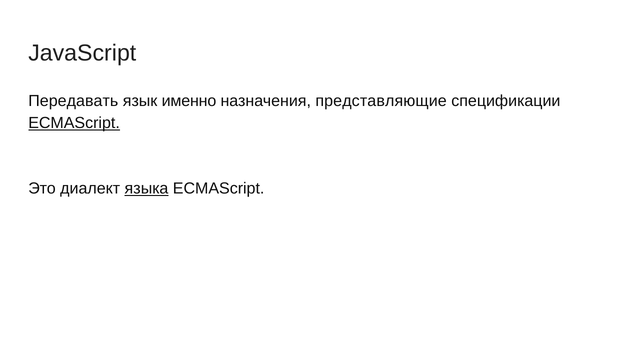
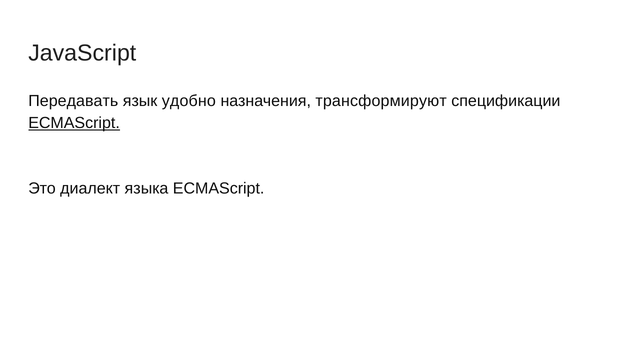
именно: именно -> удобно (189, 101)
представляющие: представляющие -> трансформируют (381, 101)
языка underline: present -> none (146, 188)
